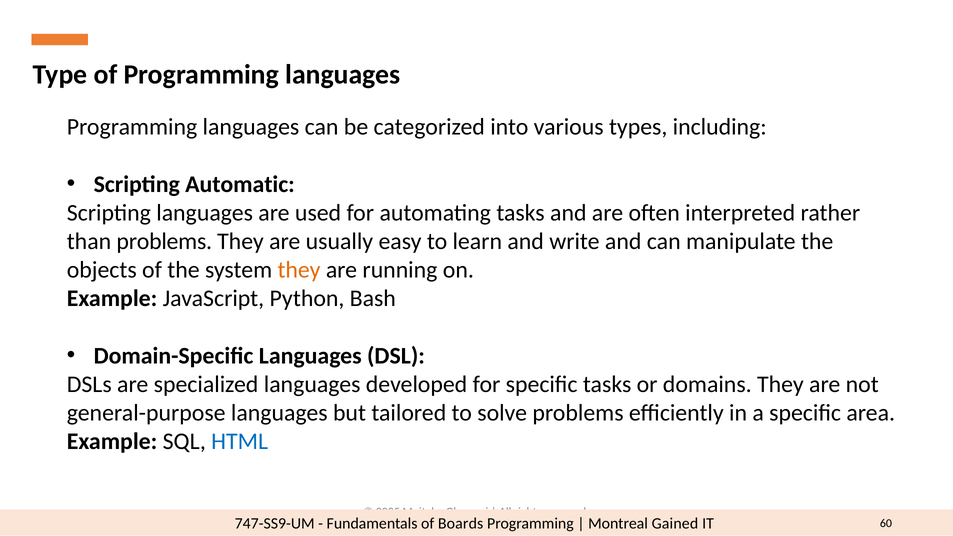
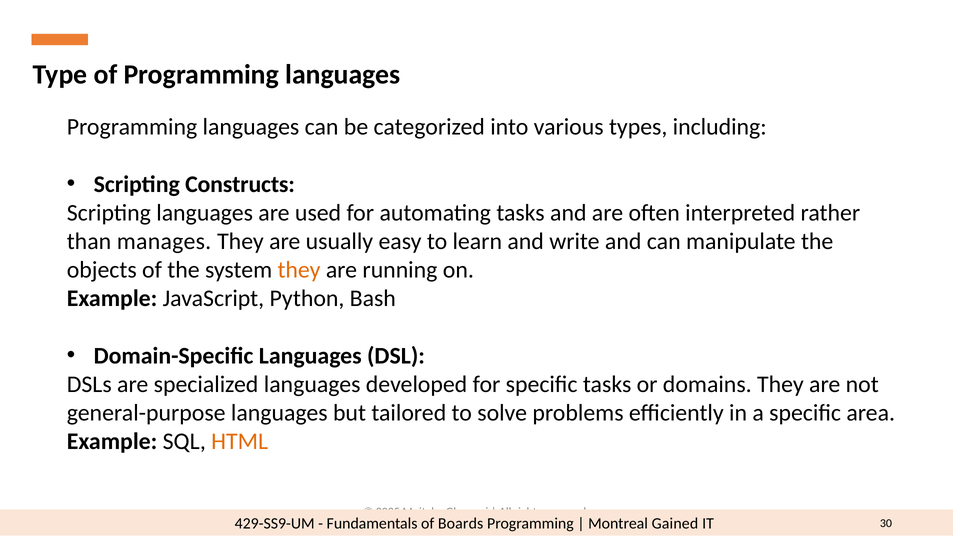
Automatic: Automatic -> Constructs (240, 184)
than problems: problems -> manages (164, 241)
HTML colour: blue -> orange (240, 442)
747-SS9-UM: 747-SS9-UM -> 429-SS9-UM (275, 524)
60: 60 -> 30 (886, 524)
